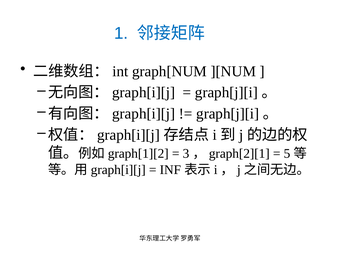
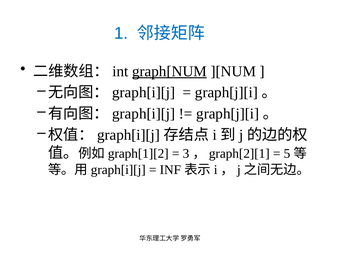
graph[NUM underline: none -> present (169, 71)
